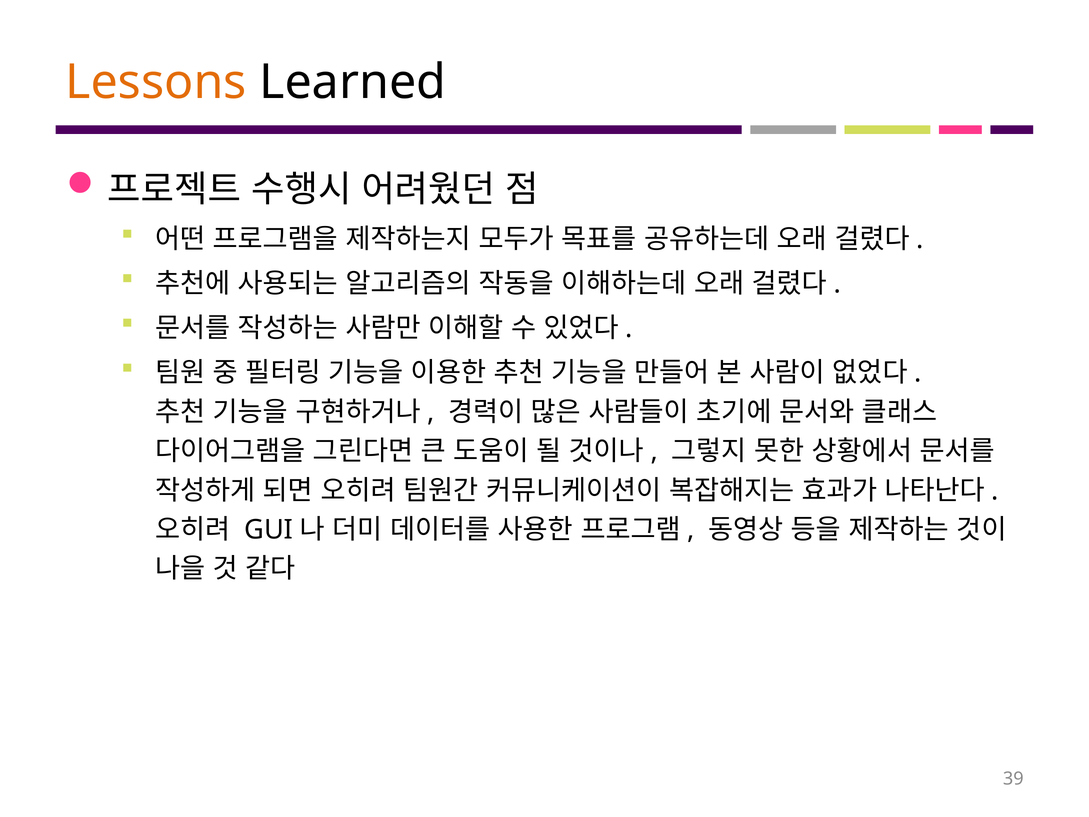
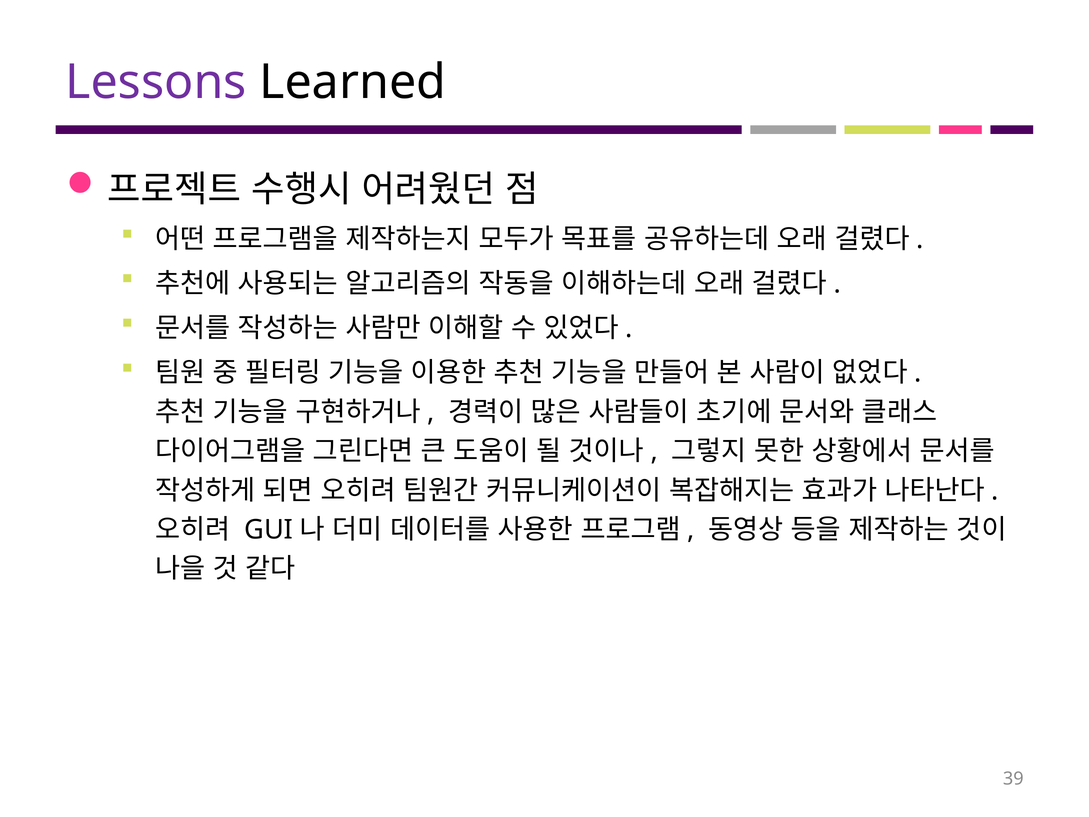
Lessons colour: orange -> purple (156, 82)
